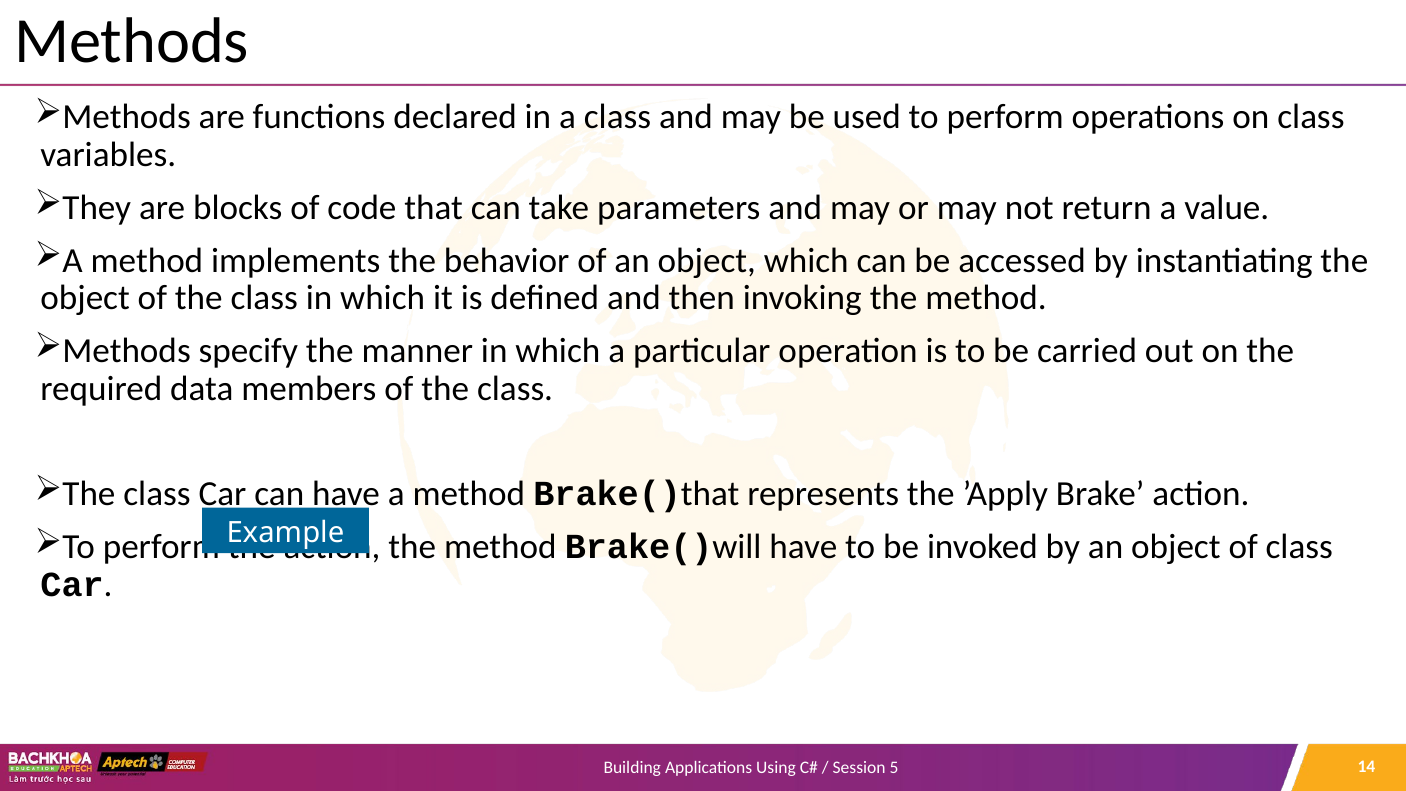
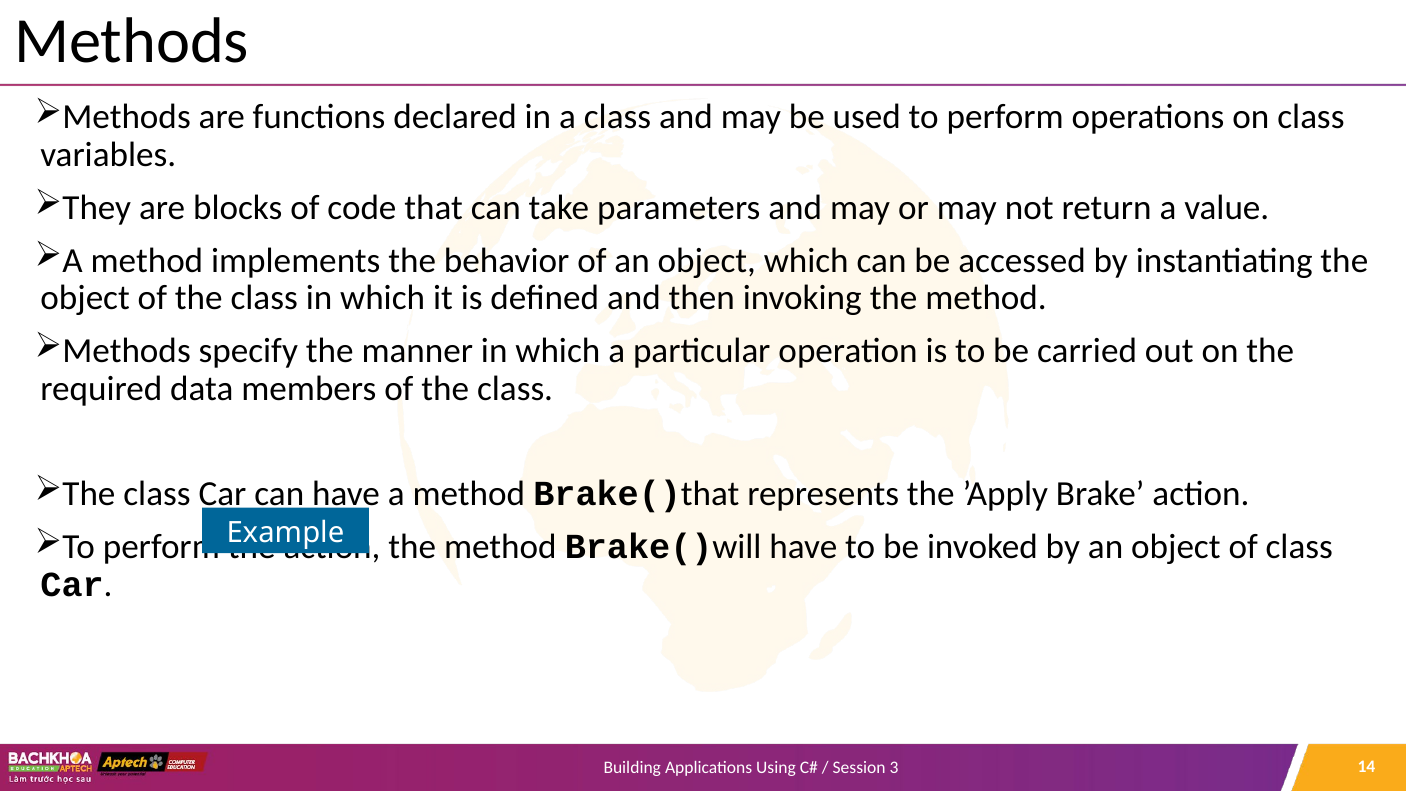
5: 5 -> 3 (894, 768)
